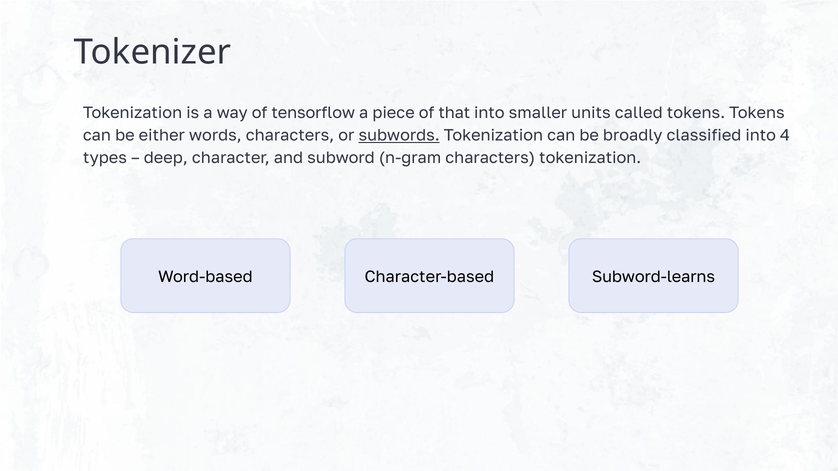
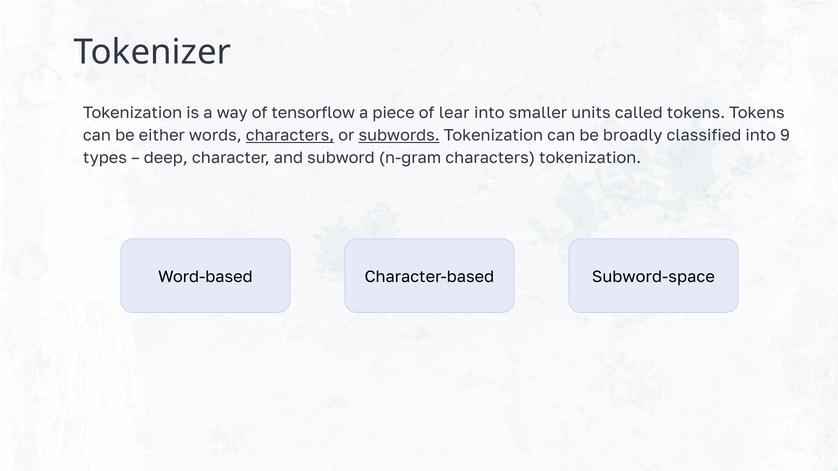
that: that -> lear (454, 113)
characters underline: none -> present (290, 136)
4: 4 -> 9 (785, 136)
Subword-learns: Subword-learns -> Subword-space (653, 277)
